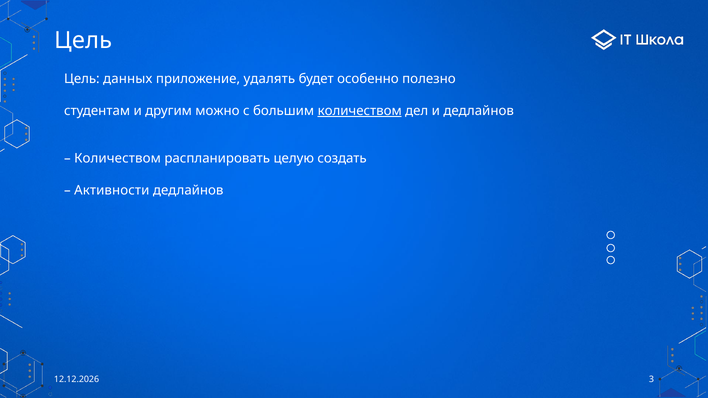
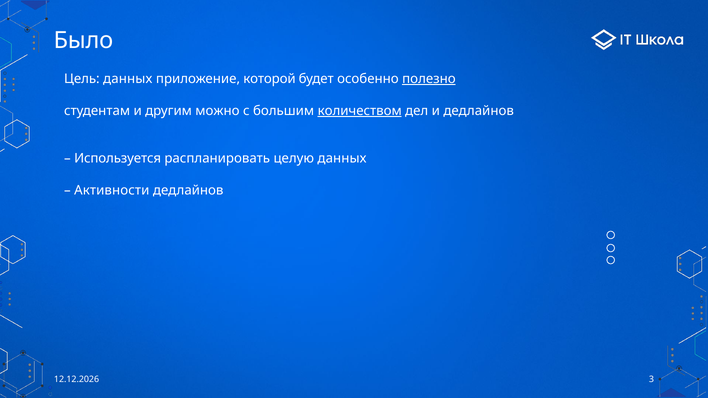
Цель: Цель -> Было (83, 40)
удалять: удалять -> которой (269, 79)
полезно underline: none -> present (429, 79)
Количеством: Количеством -> Используется (118, 159)
целую создать: создать -> данных (342, 159)
